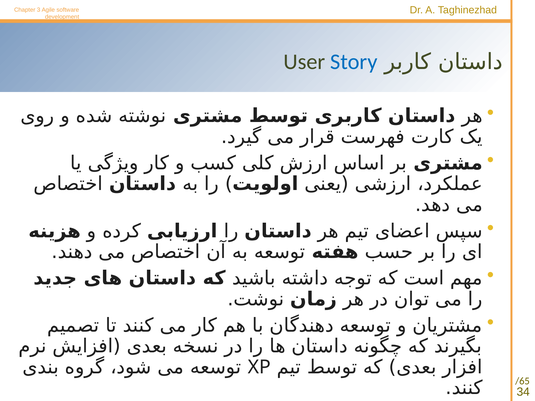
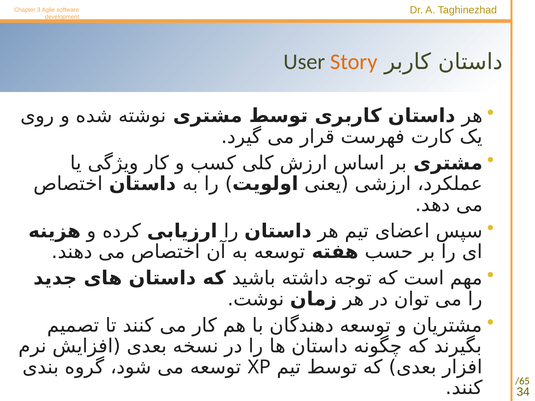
Story colour: blue -> orange (354, 62)
